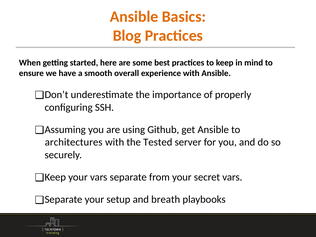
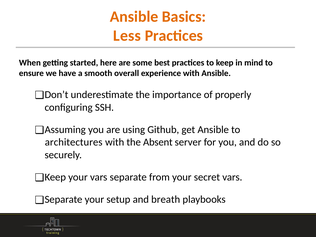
Blog: Blog -> Less (127, 36)
Tested: Tested -> Absent (158, 142)
